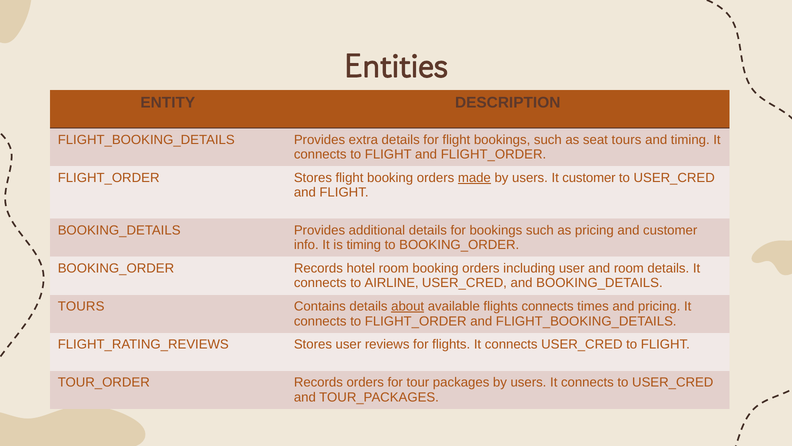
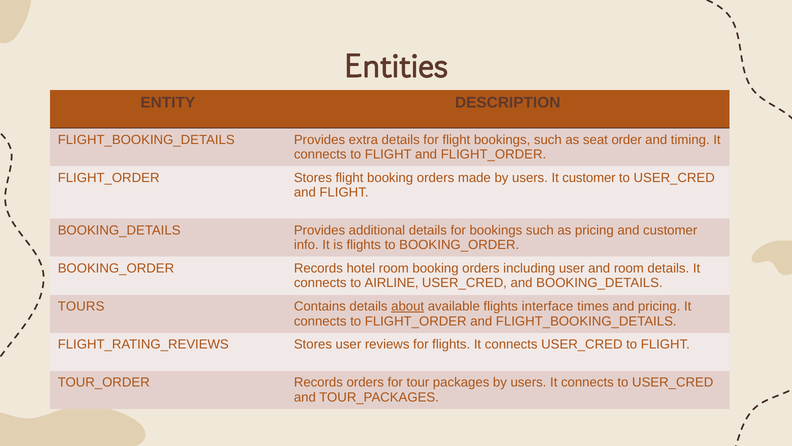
seat tours: tours -> order (627, 140)
made underline: present -> none (474, 178)
is timing: timing -> flights (364, 245)
flights connects: connects -> interface (547, 306)
